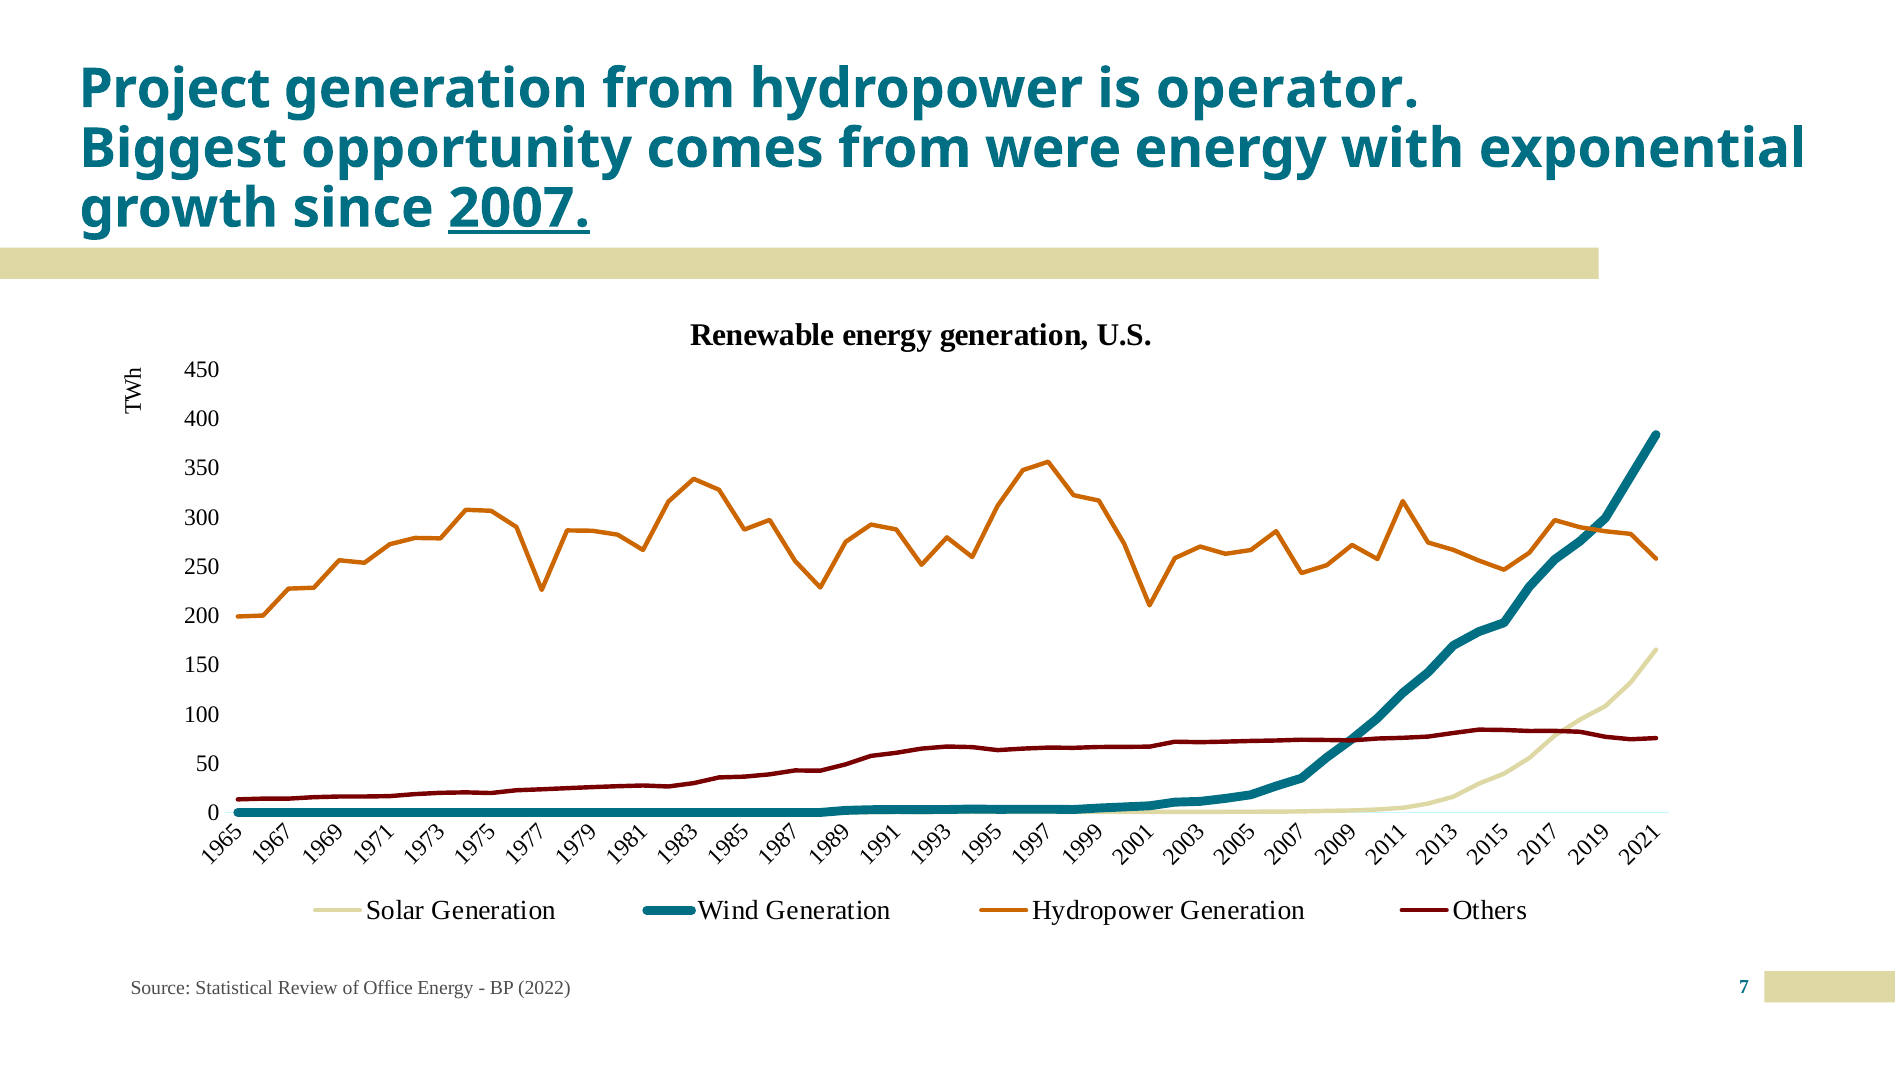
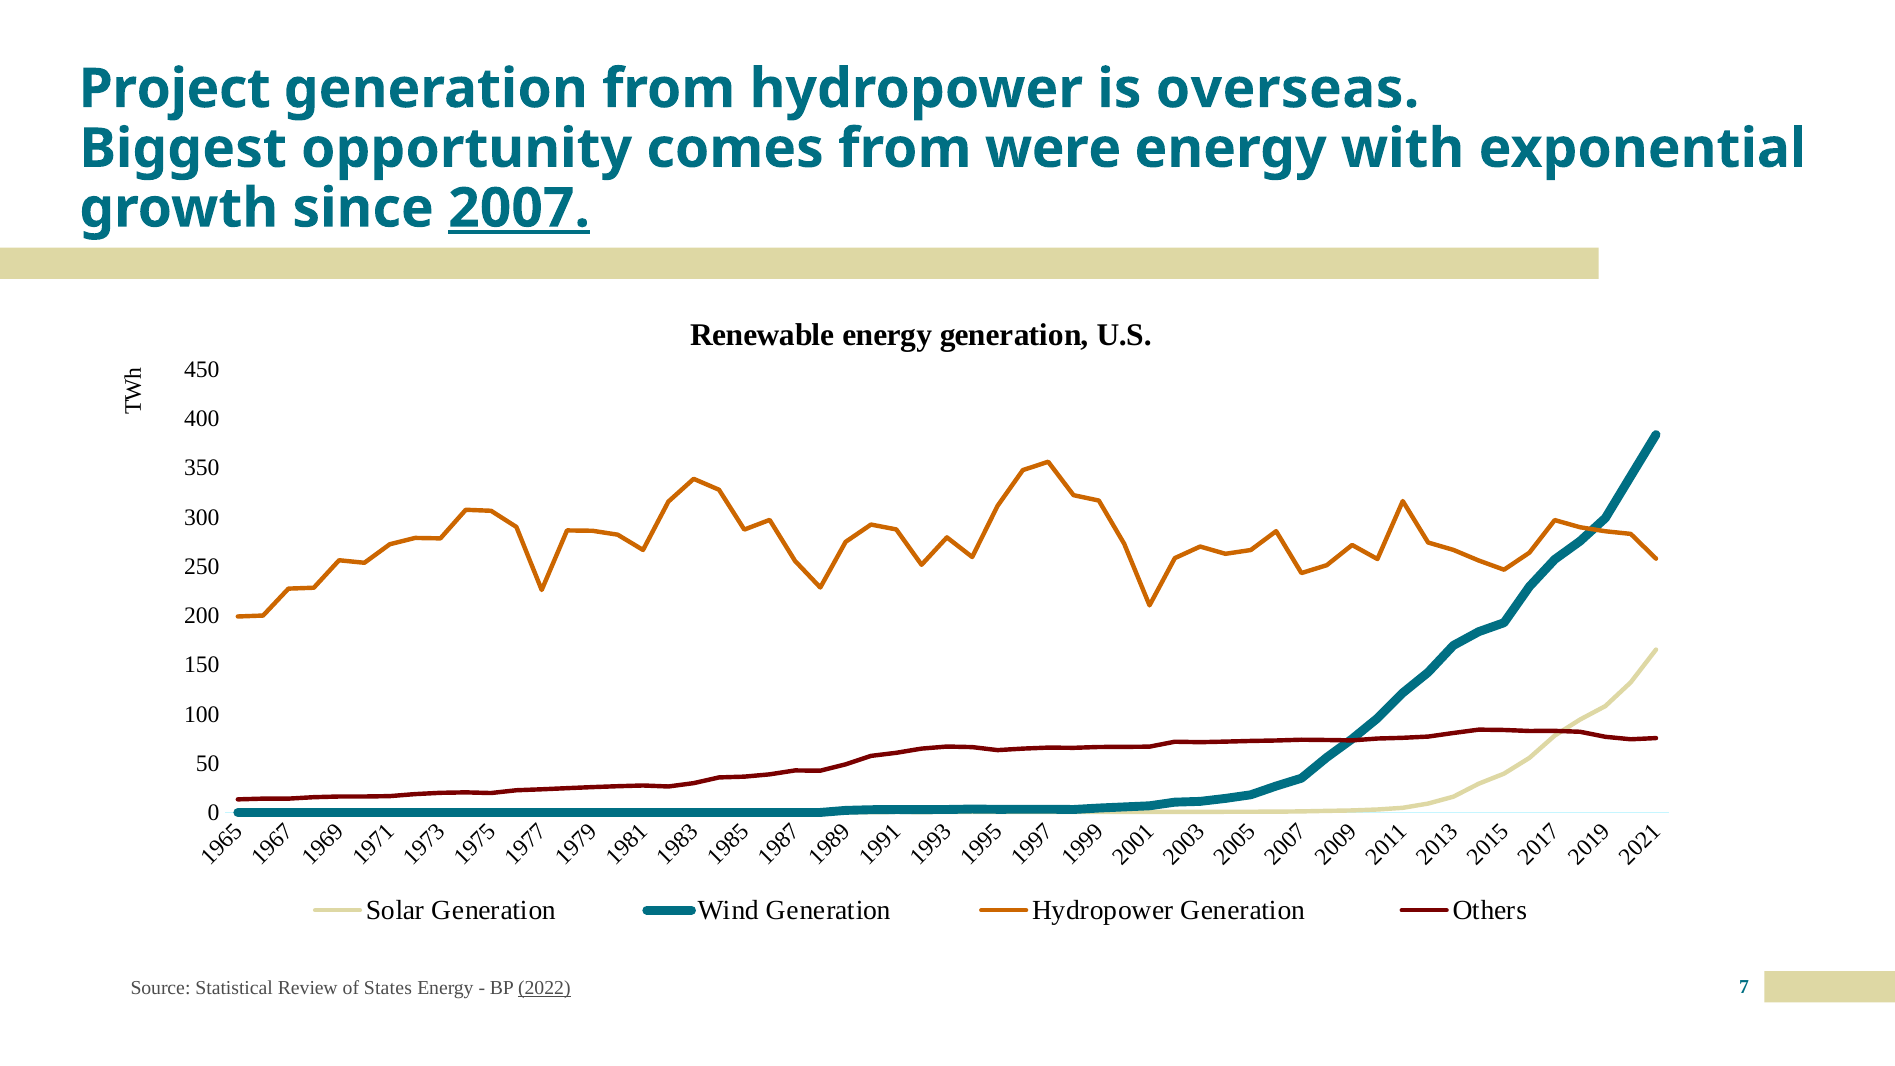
operator: operator -> overseas (1288, 89)
Office: Office -> States (388, 988)
2022 underline: none -> present (544, 988)
